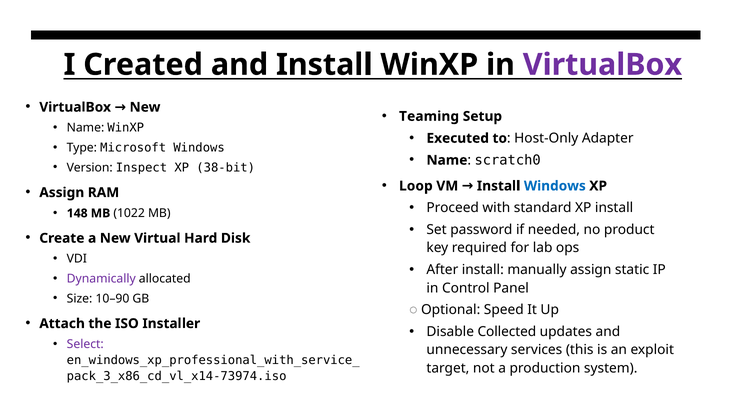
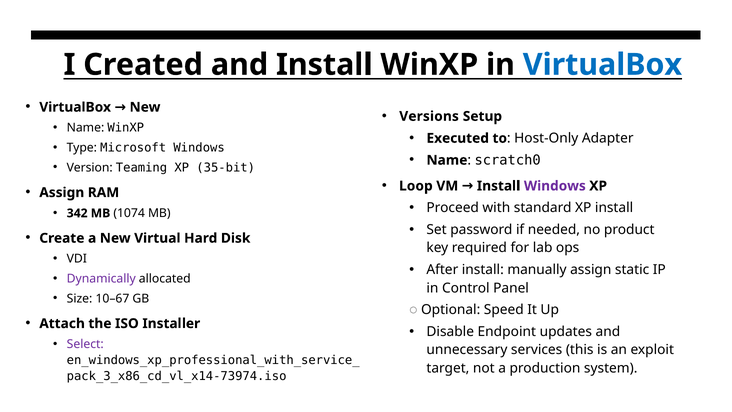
VirtualBox colour: purple -> blue (602, 65)
Teaming: Teaming -> Versions (429, 116)
Inspect: Inspect -> Teaming (142, 168)
38-bit: 38-bit -> 35-bit (226, 168)
Windows colour: blue -> purple (555, 186)
148: 148 -> 342 (77, 213)
1022: 1022 -> 1074 (129, 213)
10–90: 10–90 -> 10–67 (112, 298)
Collected: Collected -> Endpoint (507, 332)
